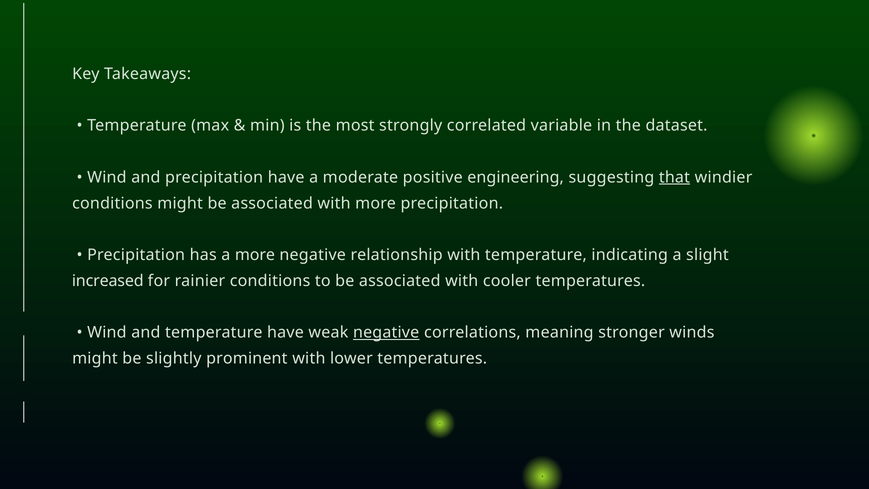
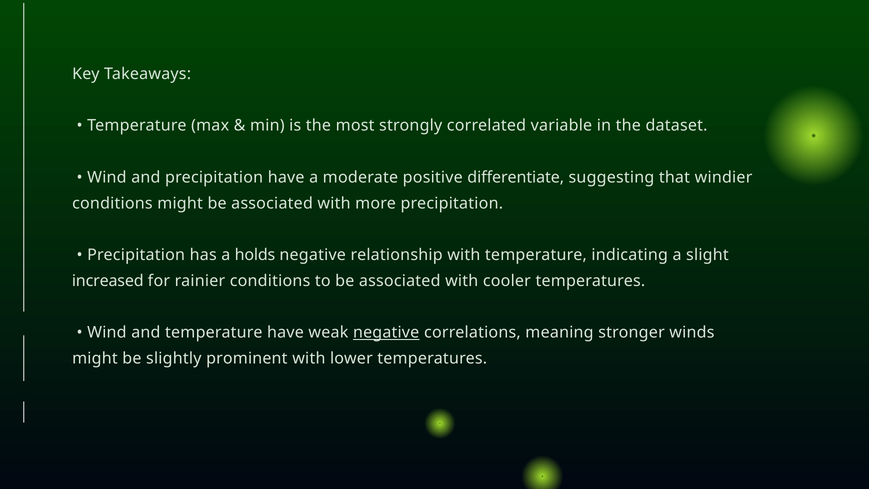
engineering: engineering -> differentiate (516, 177)
that underline: present -> none (674, 177)
a more: more -> holds (255, 255)
